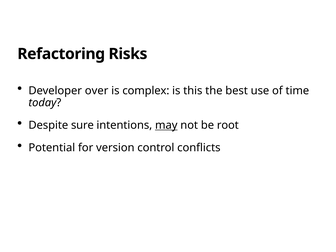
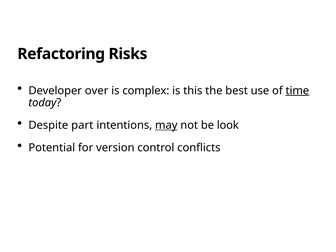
time underline: none -> present (297, 91)
sure: sure -> part (82, 125)
root: root -> look (228, 125)
